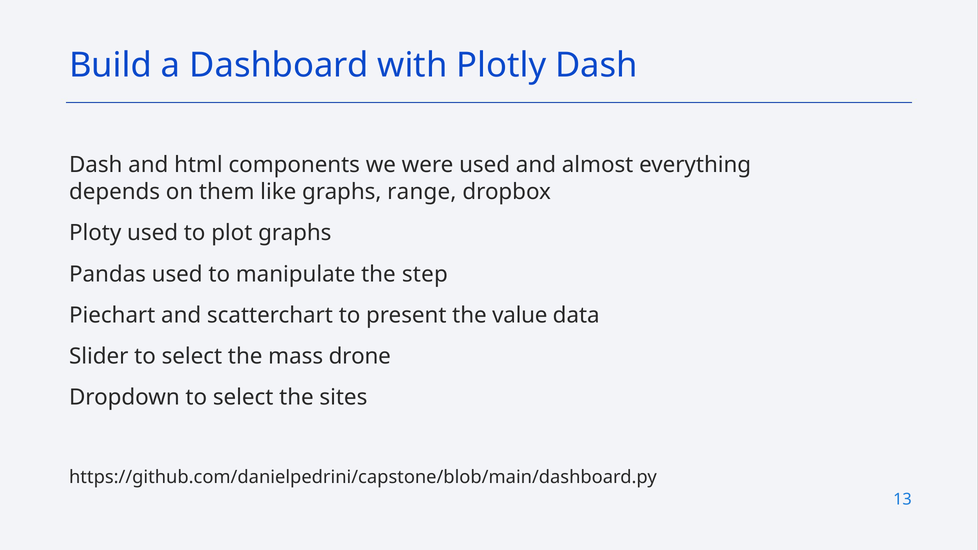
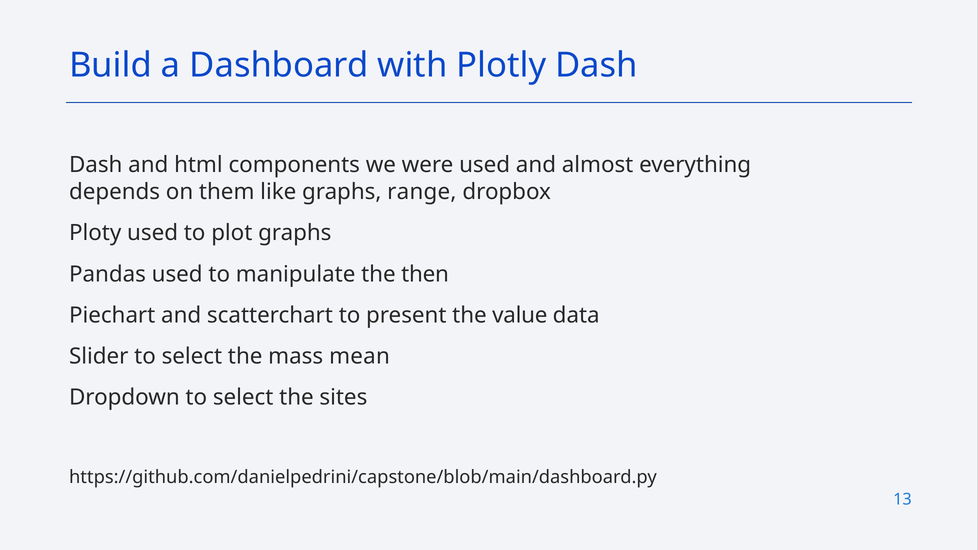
step: step -> then (425, 274)
drone: drone -> mean (360, 356)
